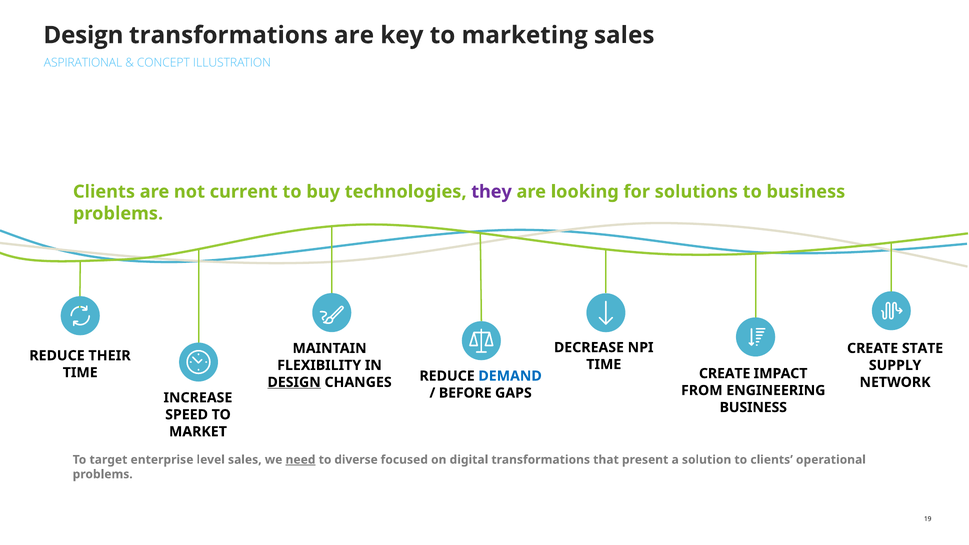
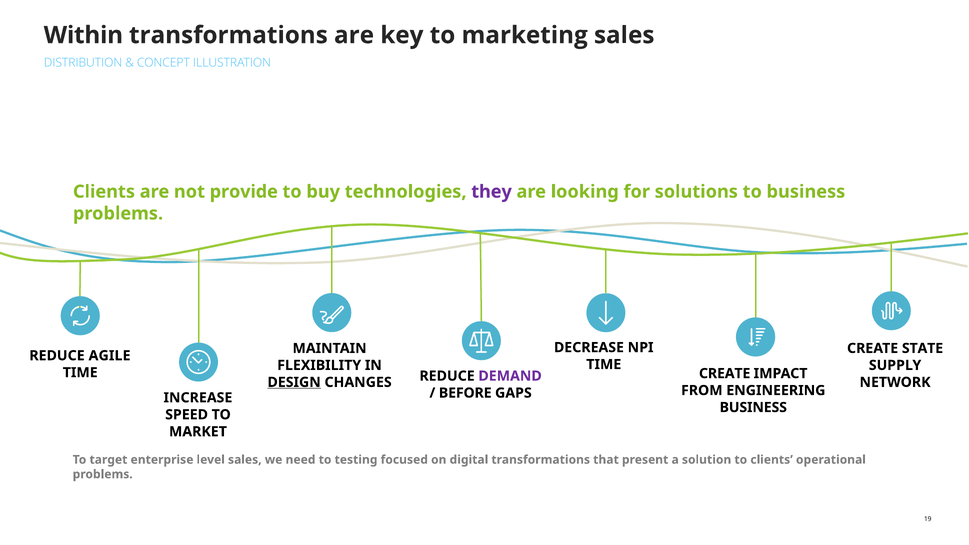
Design: Design -> Within (83, 35)
ASPIRATIONAL: ASPIRATIONAL -> DISTRIBUTION (83, 63)
current: current -> provide (244, 192)
THEIR: THEIR -> AGILE (110, 356)
DEMAND colour: blue -> purple (510, 376)
need underline: present -> none (300, 460)
diverse: diverse -> testing (356, 460)
